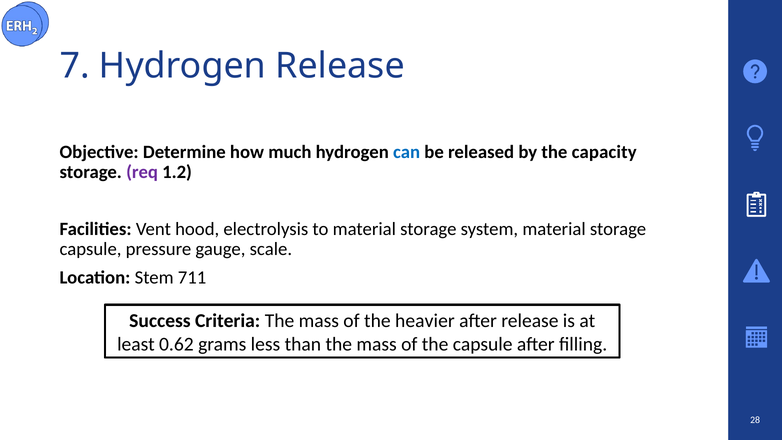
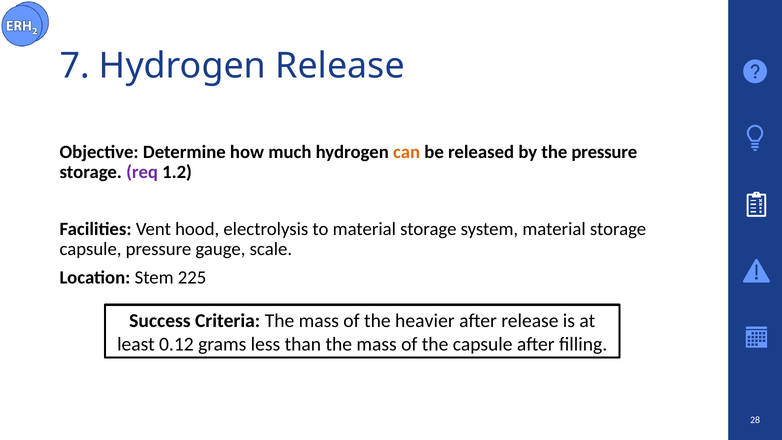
can colour: blue -> orange (407, 152)
the capacity: capacity -> pressure (604, 152)
711: 711 -> 225 (192, 278)
0.62: 0.62 -> 0.12 (176, 344)
